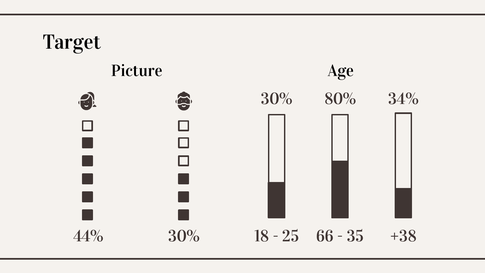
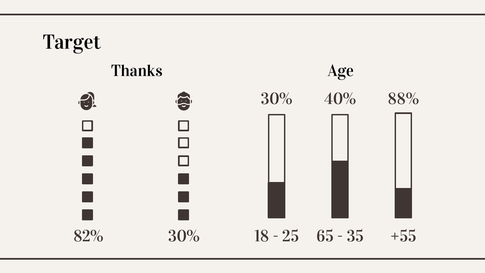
Picture: Picture -> Thanks (137, 71)
80%: 80% -> 40% (340, 99)
34%: 34% -> 88% (403, 99)
44%: 44% -> 82% (88, 236)
66: 66 -> 65 (325, 236)
+38: +38 -> +55 (403, 236)
